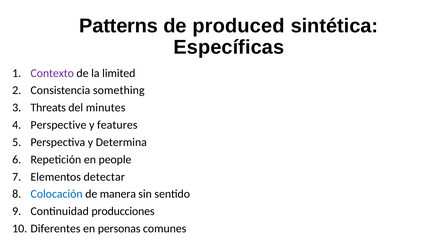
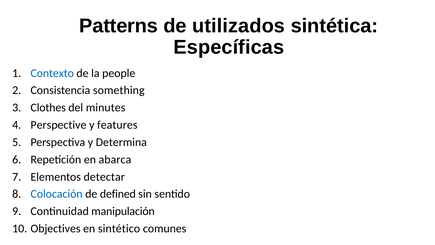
produced: produced -> utilizados (239, 26)
Contexto colour: purple -> blue (52, 73)
limited: limited -> people (119, 73)
Threats: Threats -> Clothes (48, 108)
people: people -> abarca (115, 159)
manera: manera -> defined (118, 194)
producciones: producciones -> manipulación (123, 211)
Diferentes: Diferentes -> Objectives (56, 228)
personas: personas -> sintético (119, 228)
